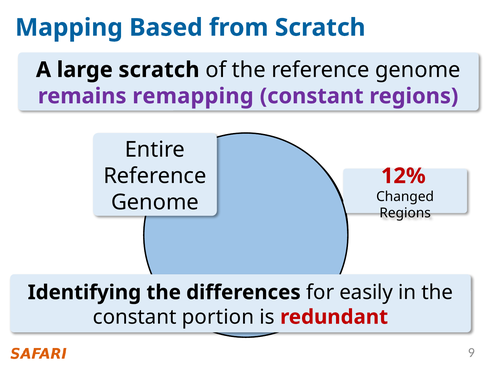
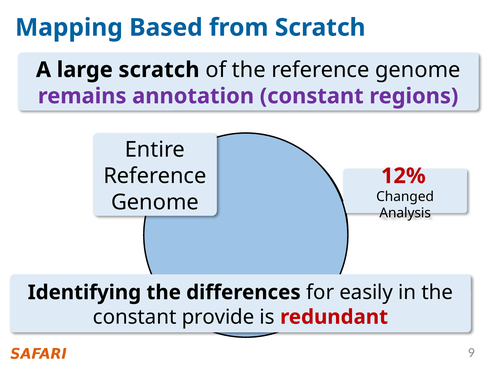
remapping: remapping -> annotation (193, 96)
Regions: Regions -> Analysis (405, 213)
portion: portion -> provide (218, 317)
